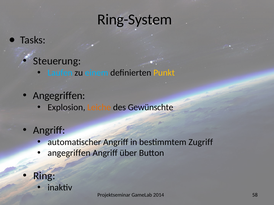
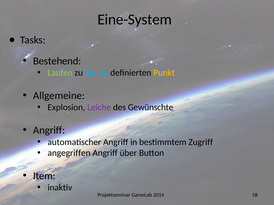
Ring-System: Ring-System -> Eine-System (135, 19)
Steuerung: Steuerung -> Bestehend (57, 61)
Laufen colour: light blue -> light green (60, 73)
Angegriffen: Angegriffen -> Allgemeine (59, 96)
Leiche colour: orange -> purple (99, 108)
Ring: Ring -> Item (44, 176)
